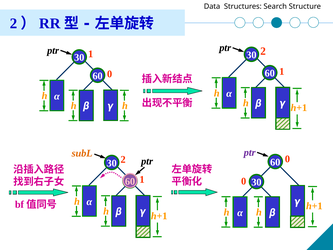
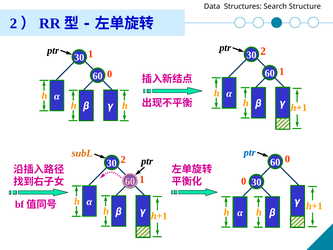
ptr colour: purple -> blue (250, 152)
